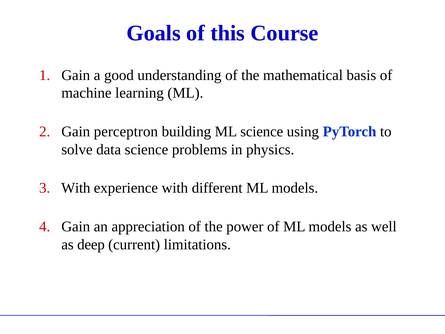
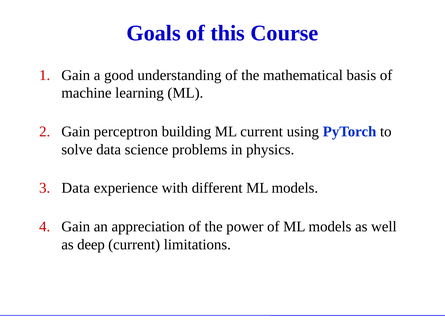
ML science: science -> current (262, 132)
With: With -> Data (76, 188)
